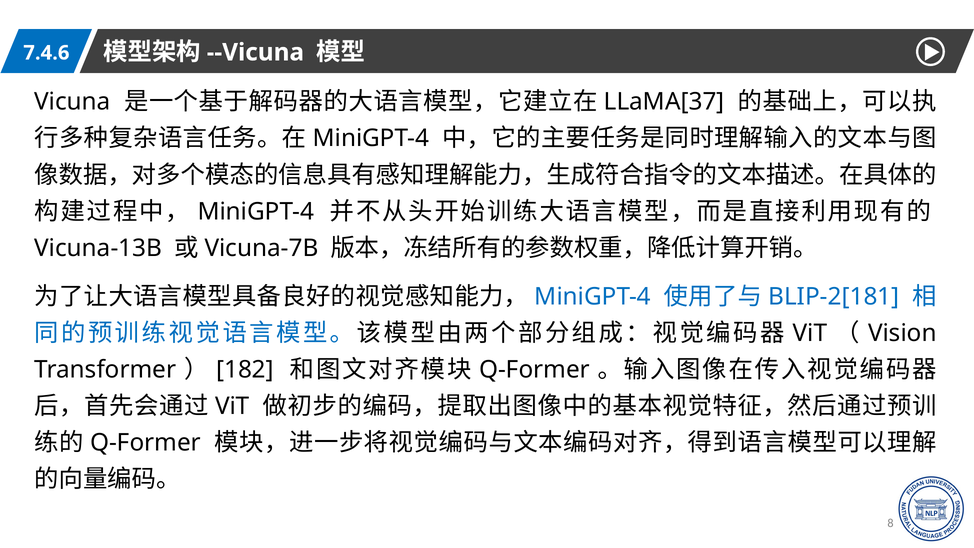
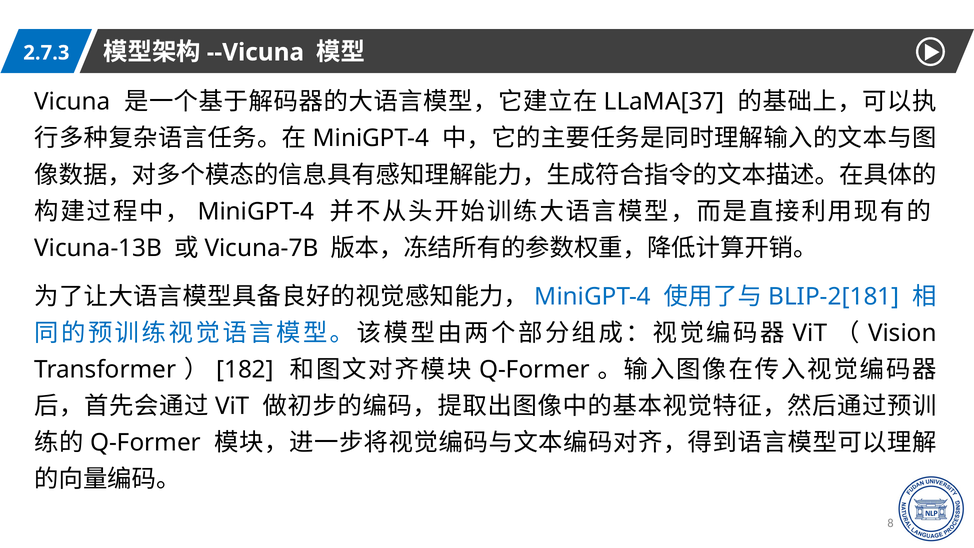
7.4.6: 7.4.6 -> 2.7.3 (46, 53)
